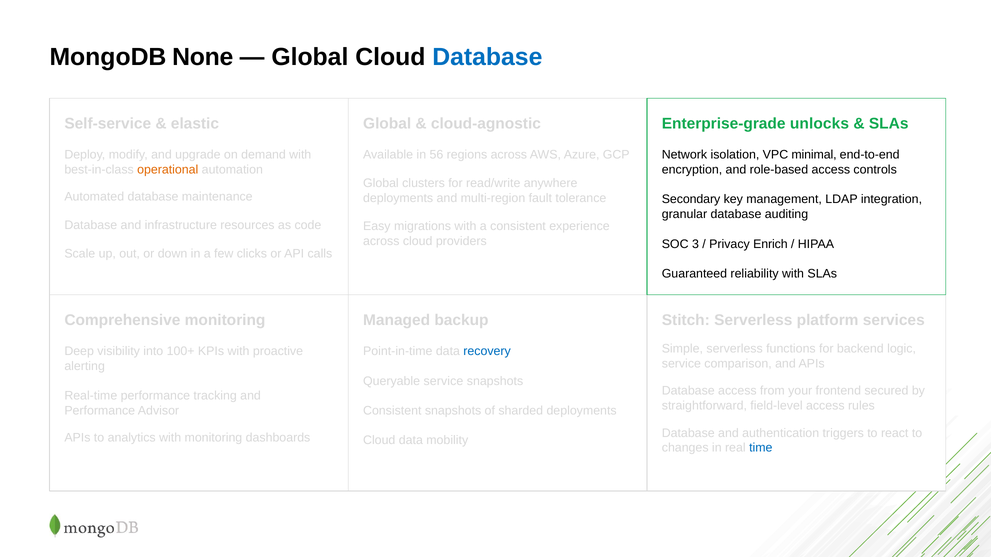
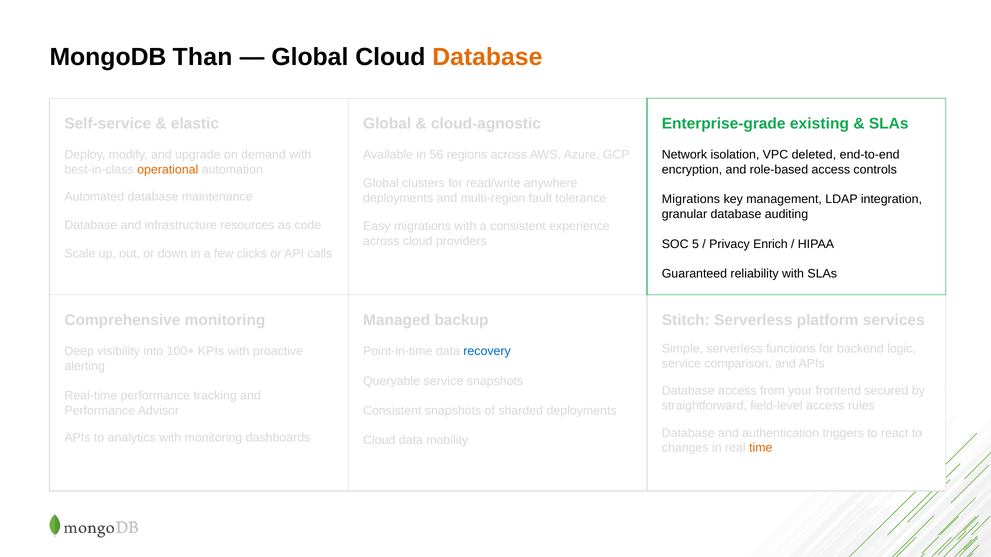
None: None -> Than (203, 57)
Database colour: blue -> orange (487, 57)
unlocks: unlocks -> existing (819, 124)
minimal: minimal -> deleted (814, 155)
Secondary: Secondary -> Migrations (691, 200)
3: 3 -> 5 (695, 244)
time colour: blue -> orange (761, 448)
